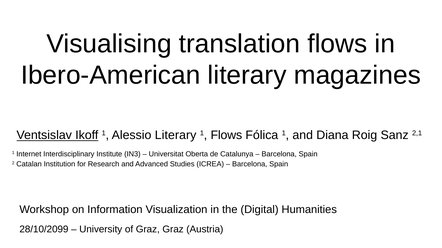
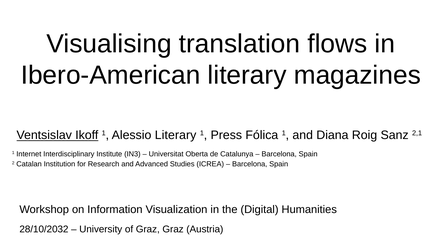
1 Flows: Flows -> Press (226, 135)
28/10/2099: 28/10/2099 -> 28/10/2032 (44, 230)
